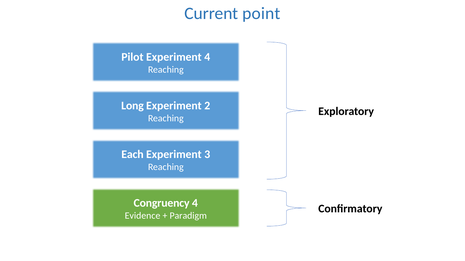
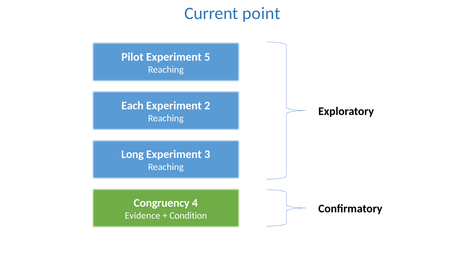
Experiment 4: 4 -> 5 (207, 57)
Long: Long -> Each (133, 106)
Each: Each -> Long (133, 155)
Paradigm: Paradigm -> Condition (188, 216)
